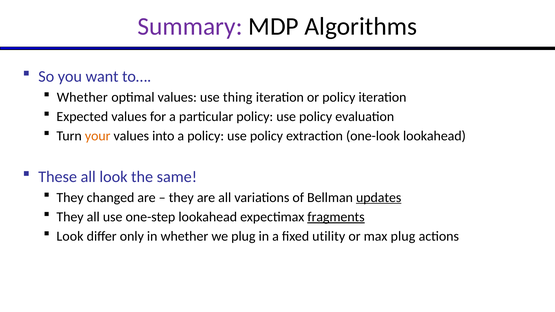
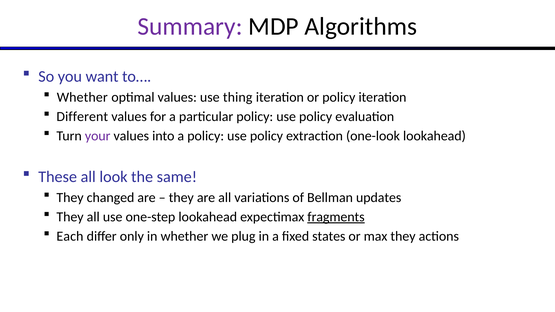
Expected: Expected -> Different (82, 117)
your colour: orange -> purple (98, 136)
updates underline: present -> none (379, 198)
Look: Look -> Each (70, 236)
utility: utility -> states (329, 236)
max plug: plug -> they (403, 236)
